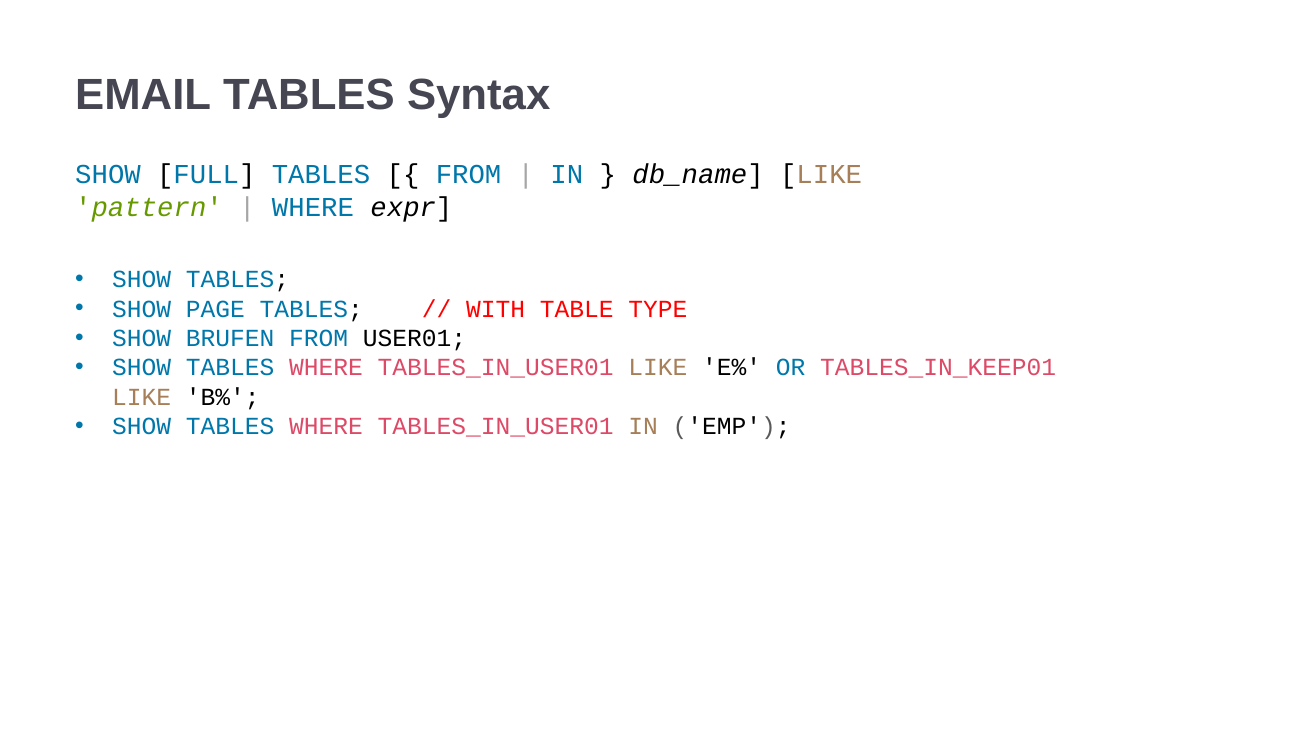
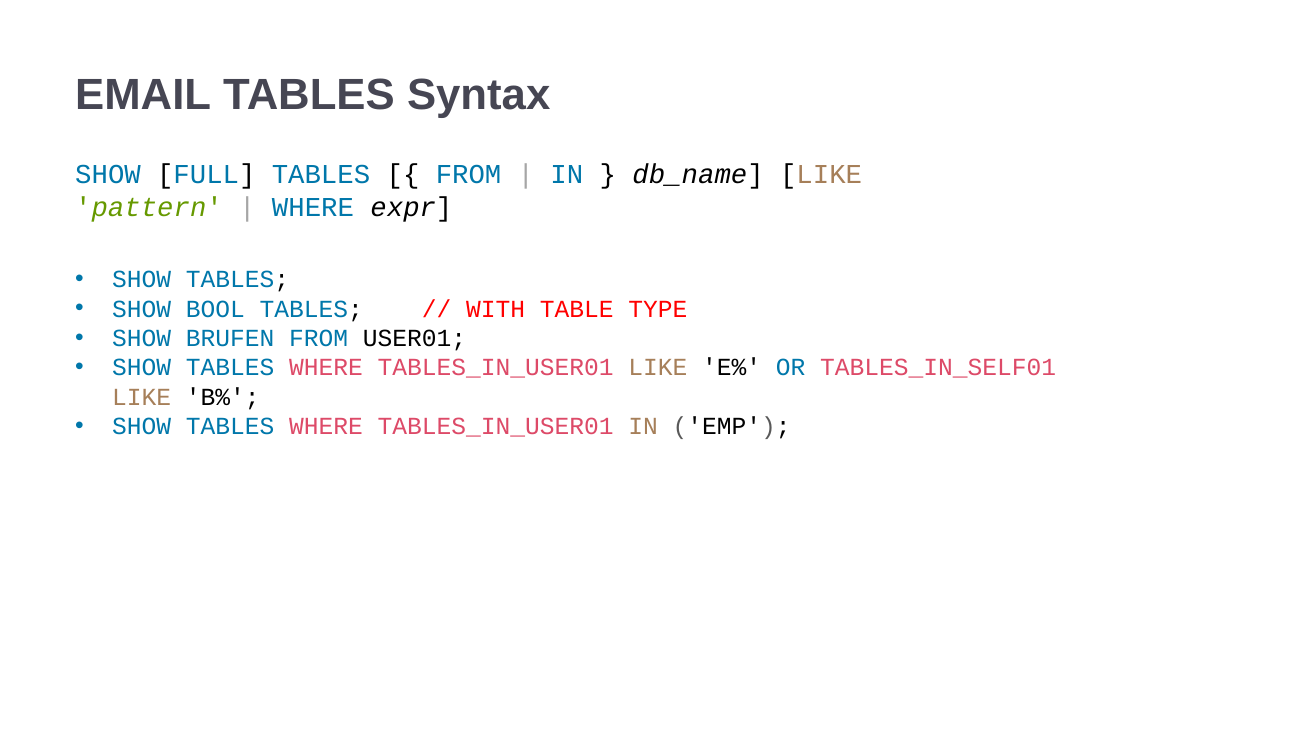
PAGE: PAGE -> BOOL (215, 309)
TABLES_IN_KEEP01: TABLES_IN_KEEP01 -> TABLES_IN_SELF01 (938, 368)
